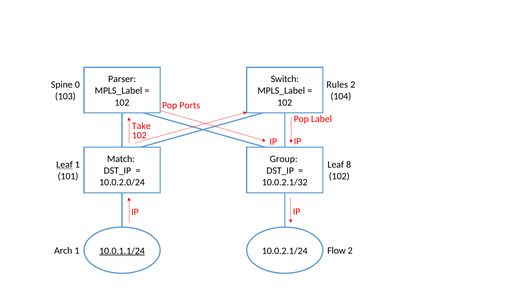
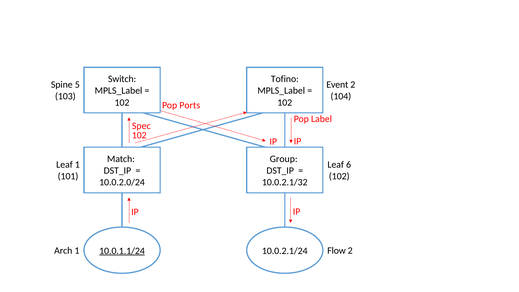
Parser: Parser -> Switch (122, 79)
Switch: Switch -> Tofino (285, 79)
0: 0 -> 5 (77, 85)
Rules: Rules -> Event (337, 85)
Take: Take -> Spec (141, 126)
Leaf underline: present -> none (64, 165)
8: 8 -> 6 (349, 165)
